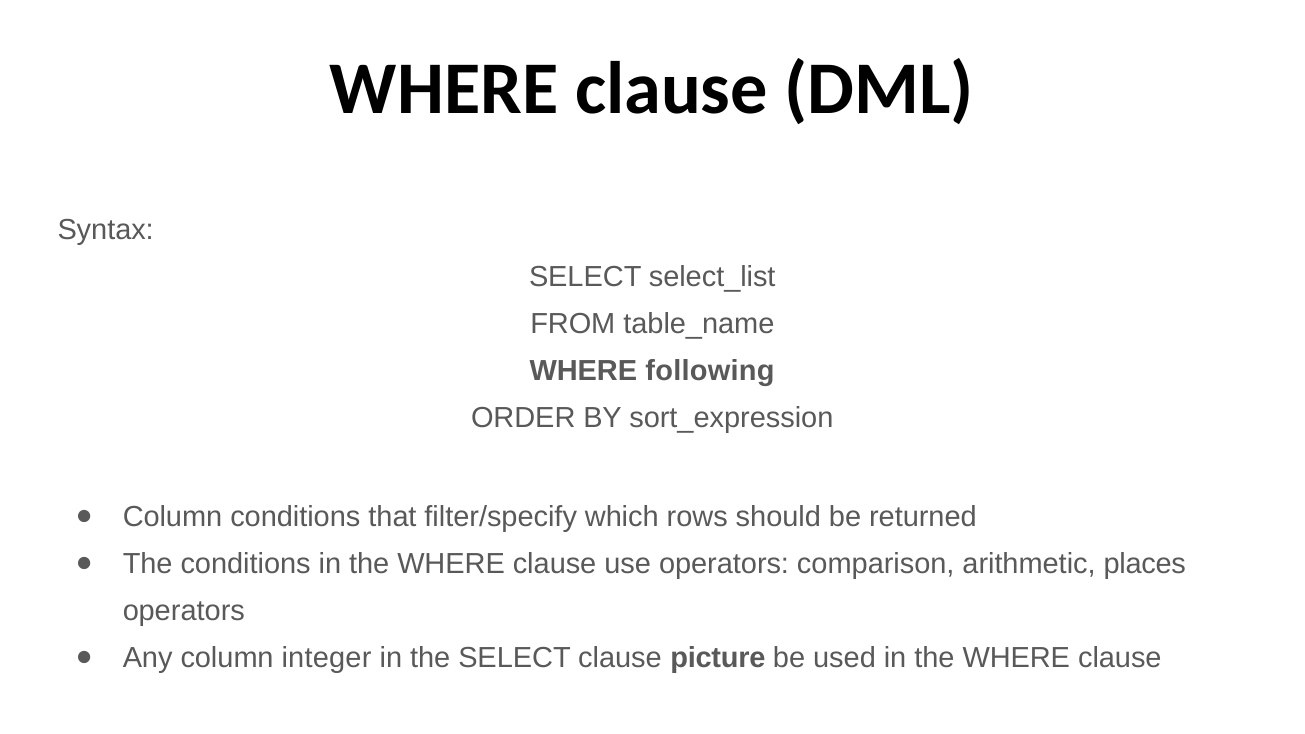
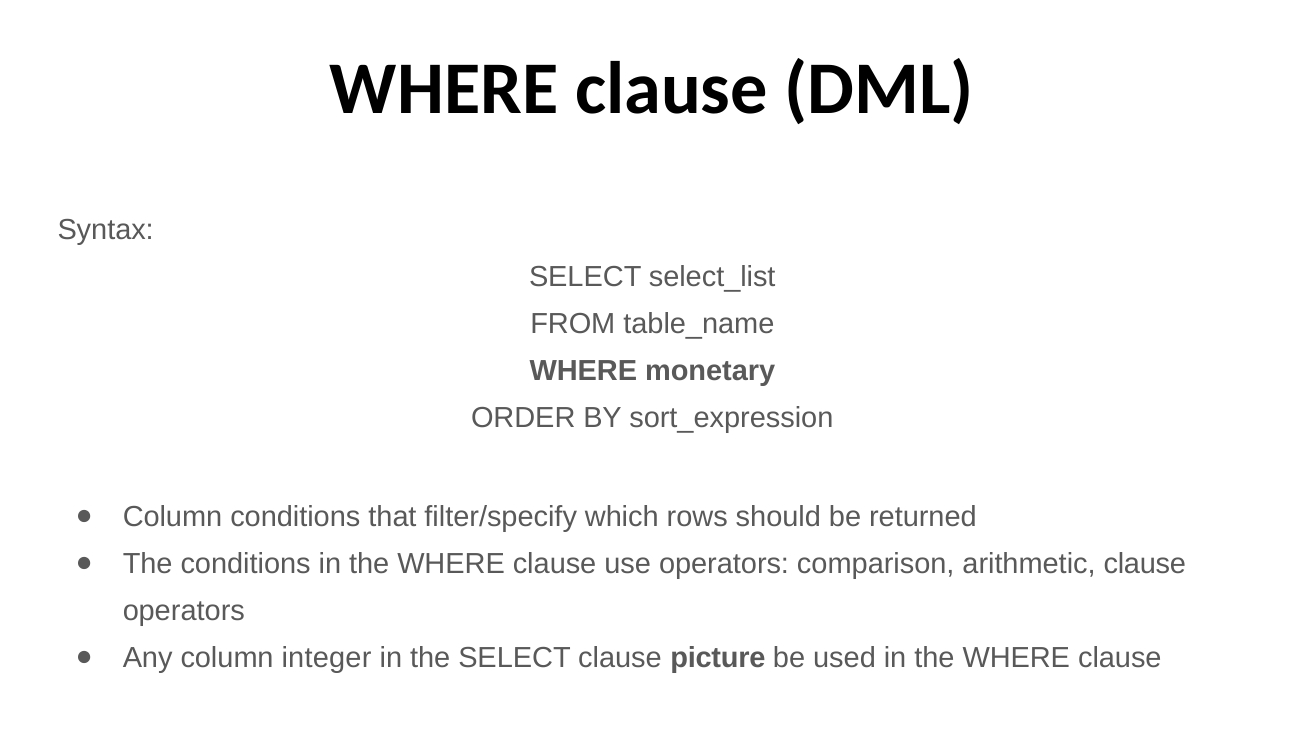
following: following -> monetary (710, 371)
arithmetic places: places -> clause (1145, 564)
